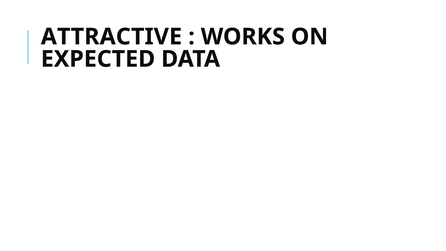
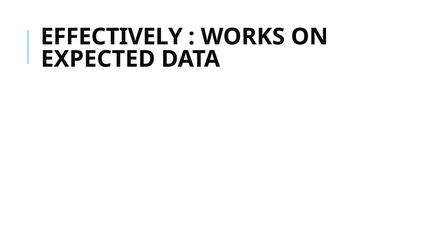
ATTRACTIVE: ATTRACTIVE -> EFFECTIVELY (112, 37)
